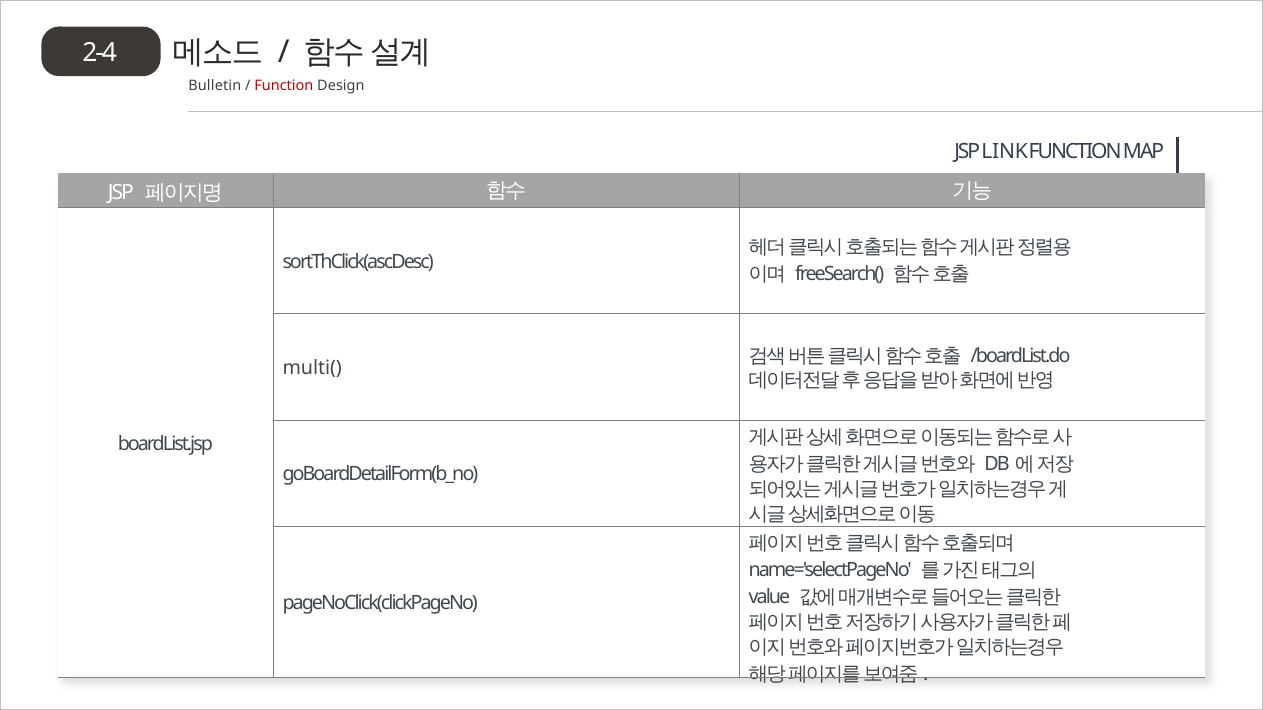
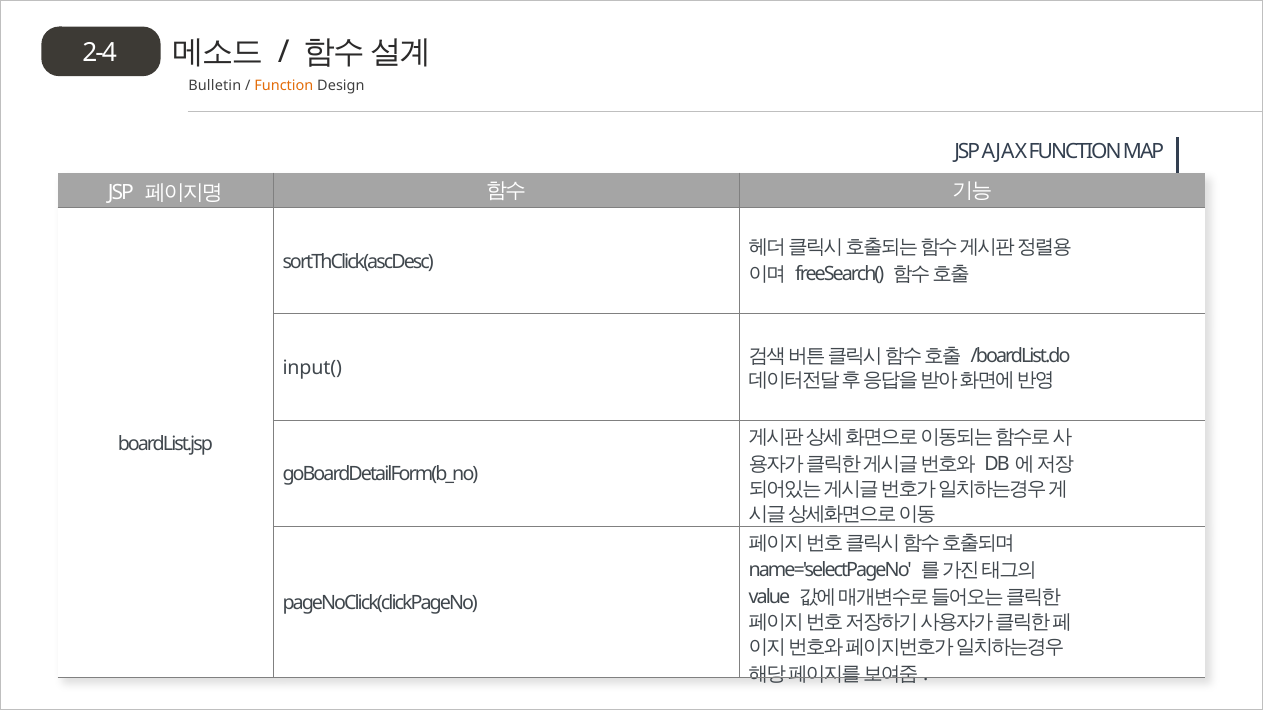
Function colour: red -> orange (284, 86)
LINK: LINK -> AJAX (1004, 152)
multi(: multi( -> input( (312, 368)
